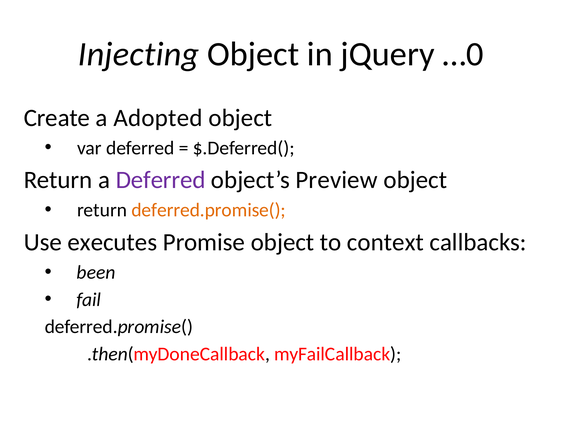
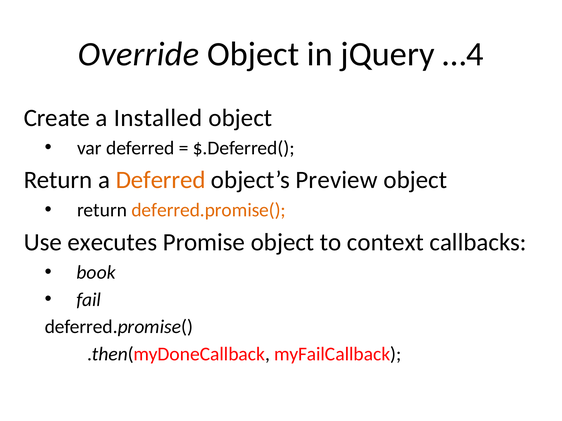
Injecting: Injecting -> Override (139, 54)
…0: …0 -> …4 (463, 54)
Adopted: Adopted -> Installed (158, 118)
Deferred colour: purple -> orange (161, 180)
been: been -> book (96, 273)
